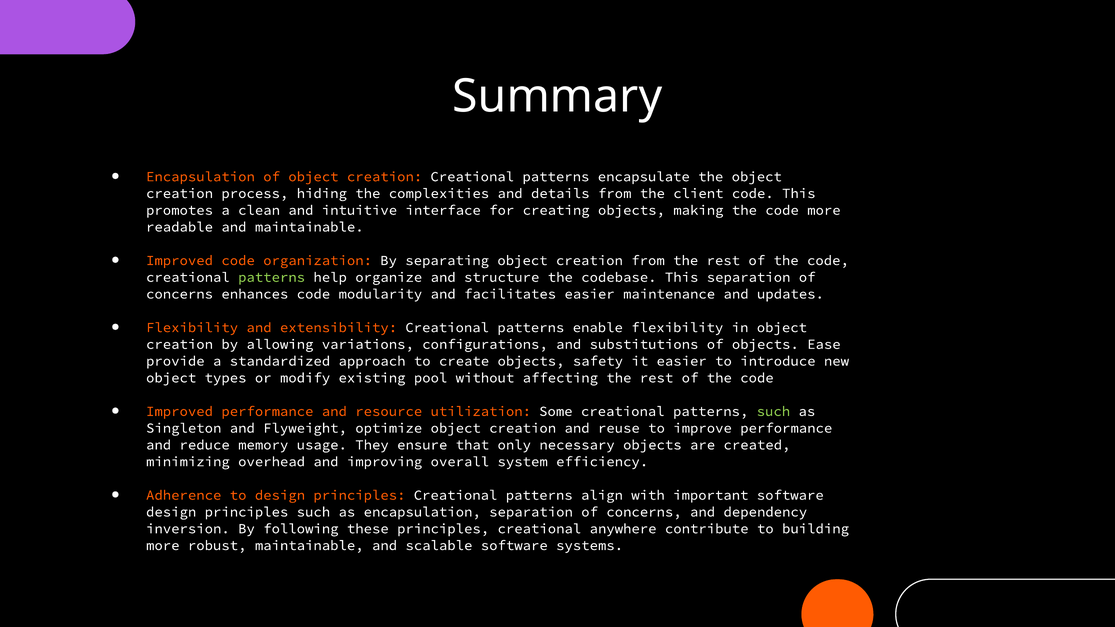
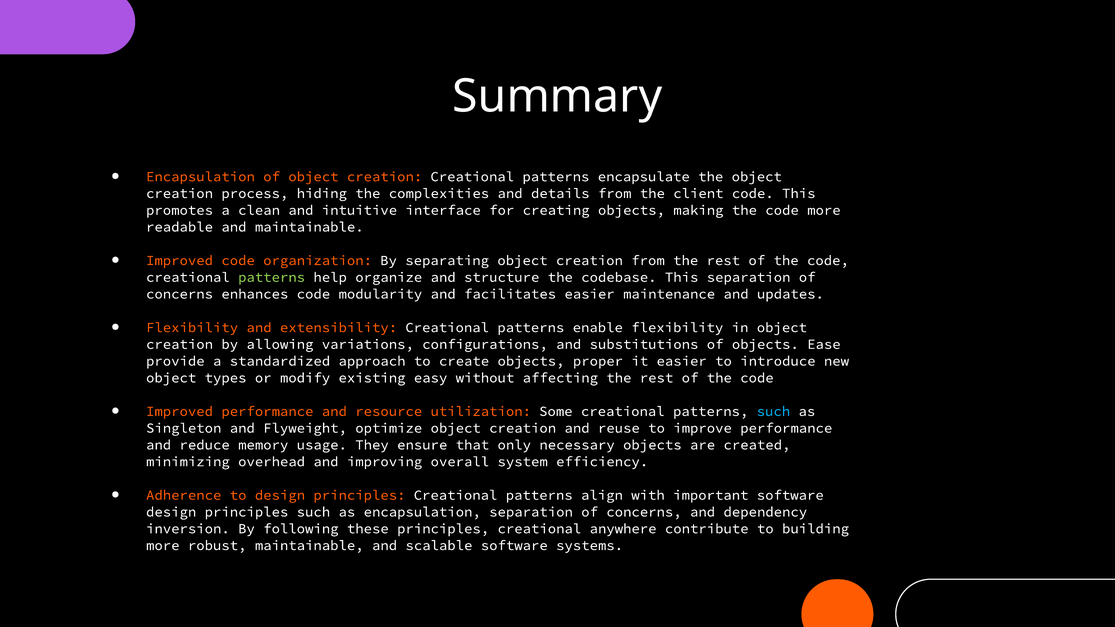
safety: safety -> proper (598, 361)
pool: pool -> easy (431, 378)
such colour: light green -> light blue (773, 411)
